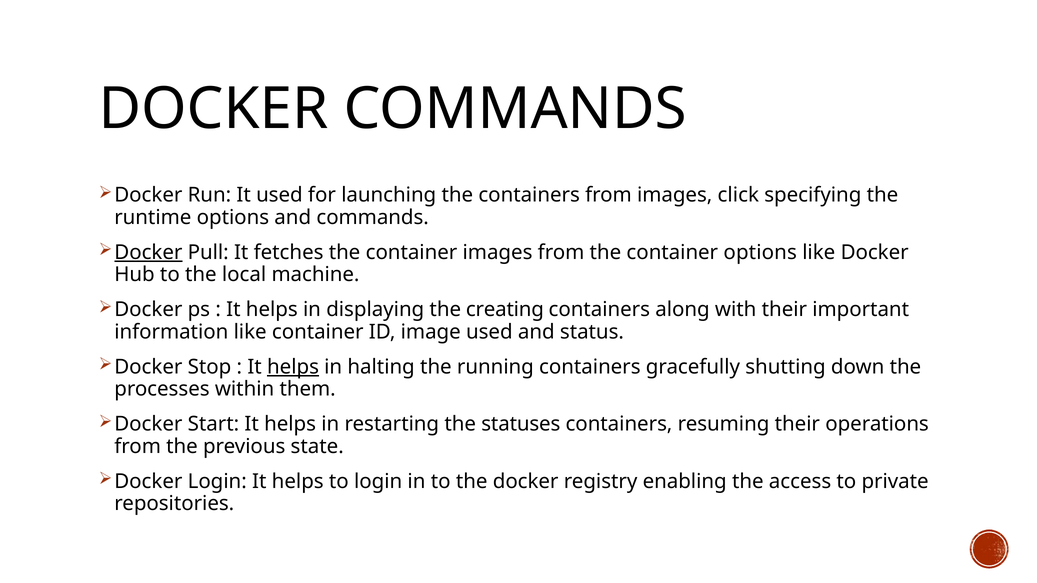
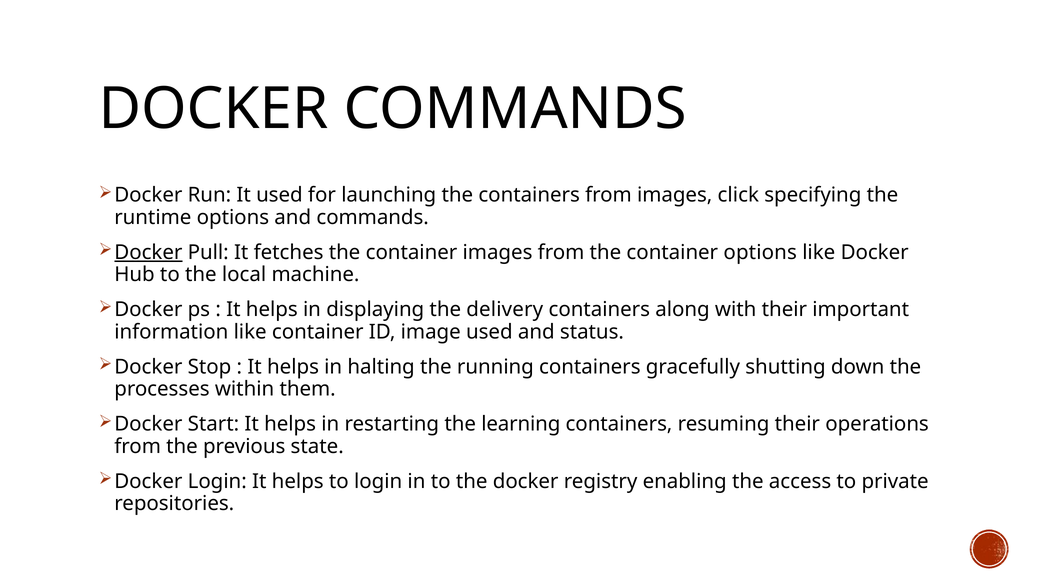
creating: creating -> delivery (505, 310)
helps underline: present -> none (293, 367)
statuses: statuses -> learning (521, 424)
